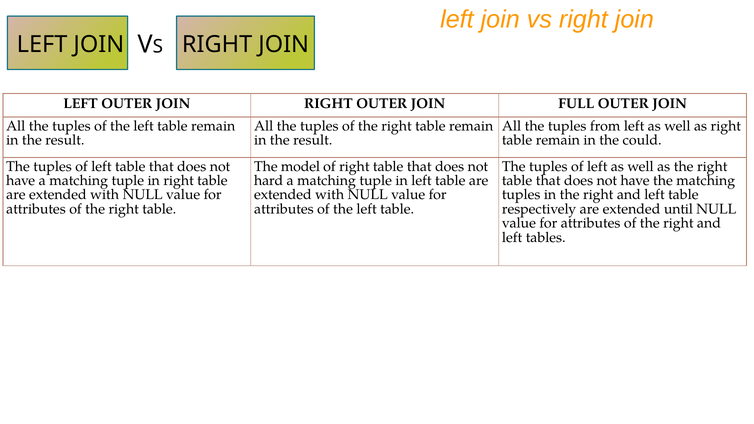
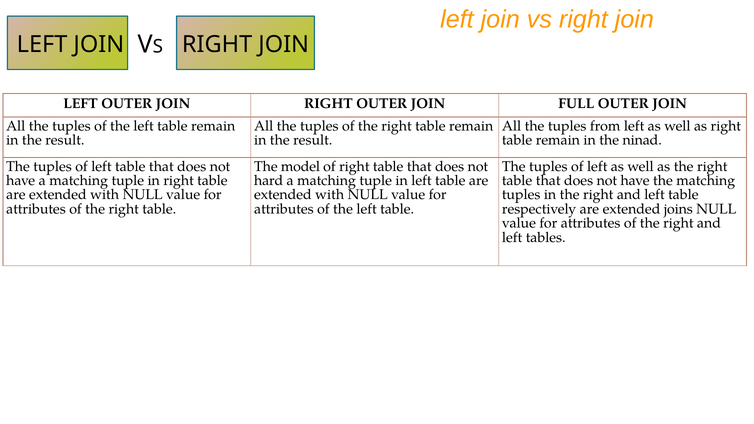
could: could -> ninad (642, 140)
until: until -> joins (678, 209)
